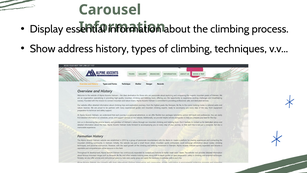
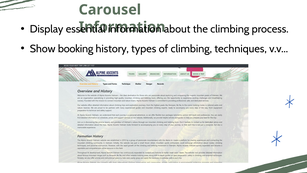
address: address -> booking (76, 49)
